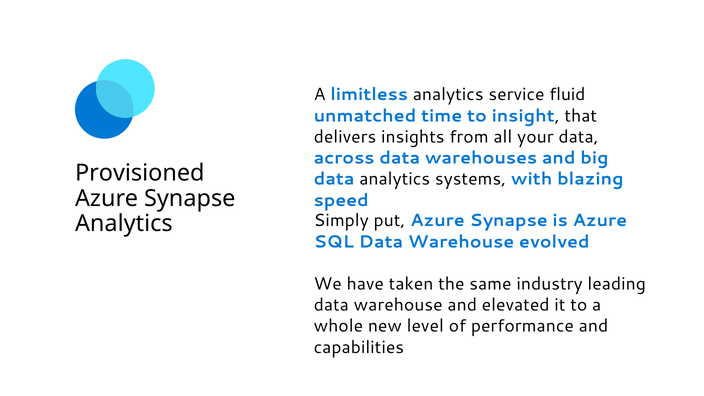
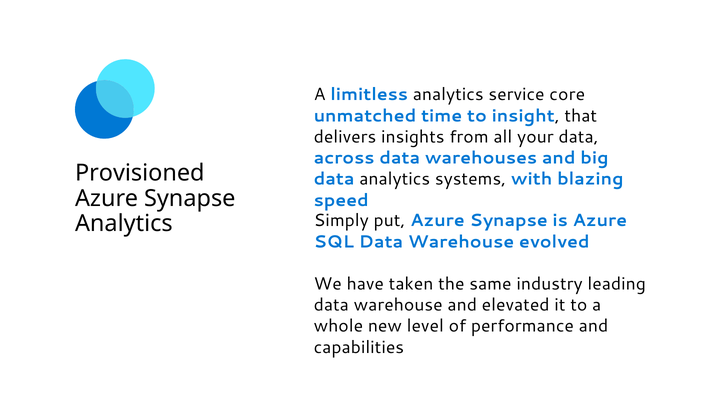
fluid: fluid -> core (567, 95)
